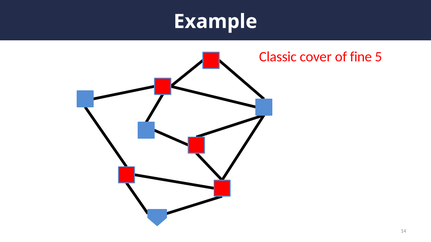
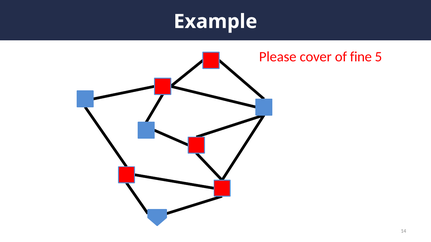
Classic: Classic -> Please (278, 57)
